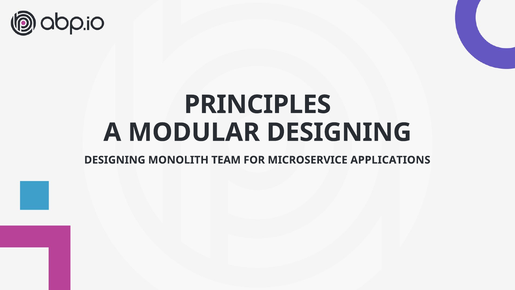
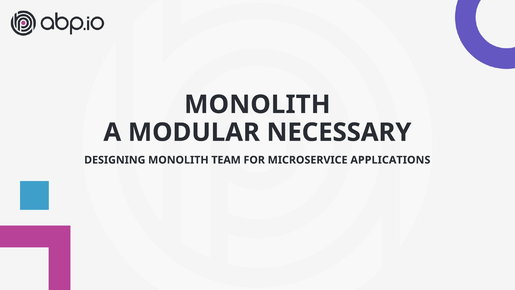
PRINCIPLES: PRINCIPLES -> MONOLITH (257, 104)
MODULAR DESIGNING: DESIGNING -> NECESSARY (339, 132)
